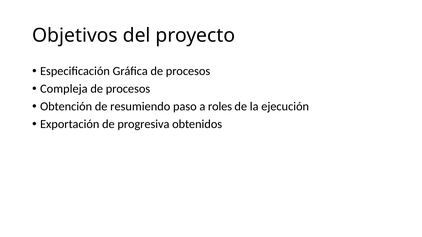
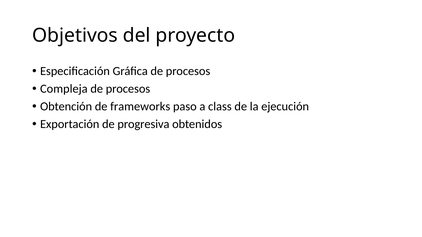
resumiendo: resumiendo -> frameworks (140, 107)
roles: roles -> class (220, 107)
